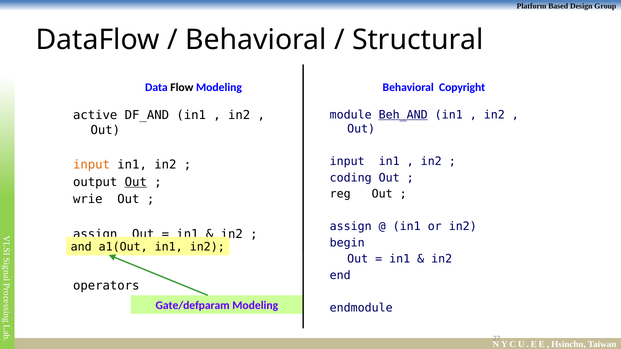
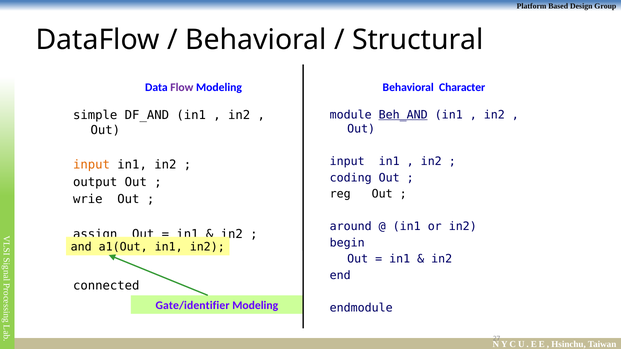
Flow colour: black -> purple (182, 87)
Copyright: Copyright -> Character (462, 87)
active: active -> simple (95, 115)
Out underline: present -> none (136, 182)
assign: assign -> around (351, 227)
operators: operators -> connected (106, 286)
Gate/defparam: Gate/defparam -> Gate/identifier (193, 306)
